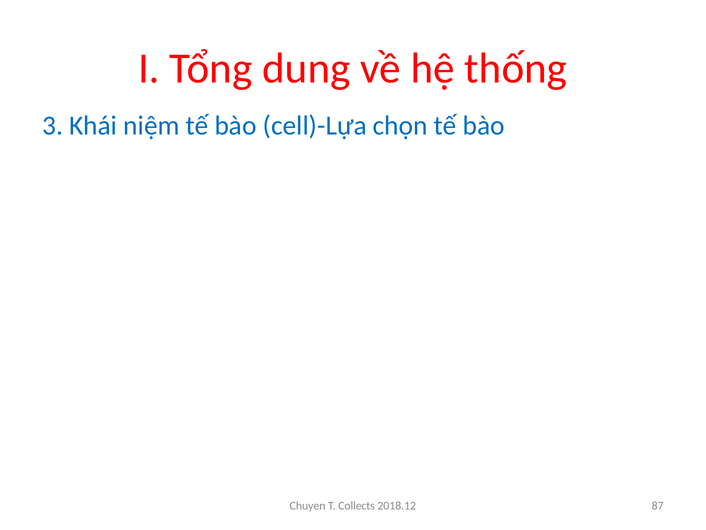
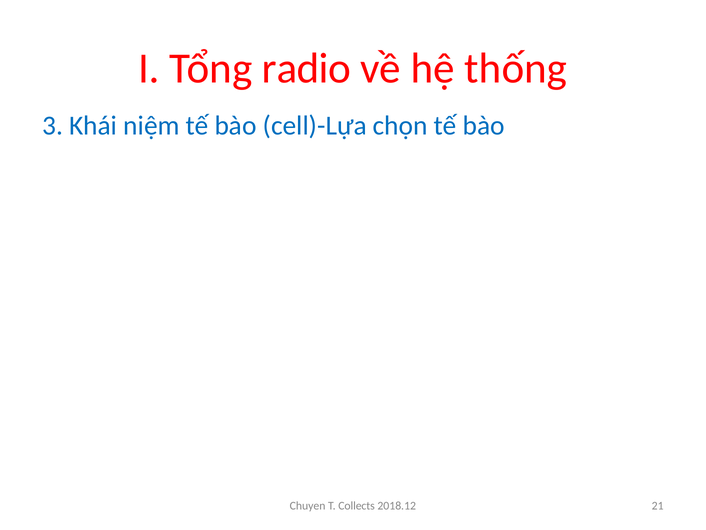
dung: dung -> radio (307, 68)
87: 87 -> 21 (658, 506)
